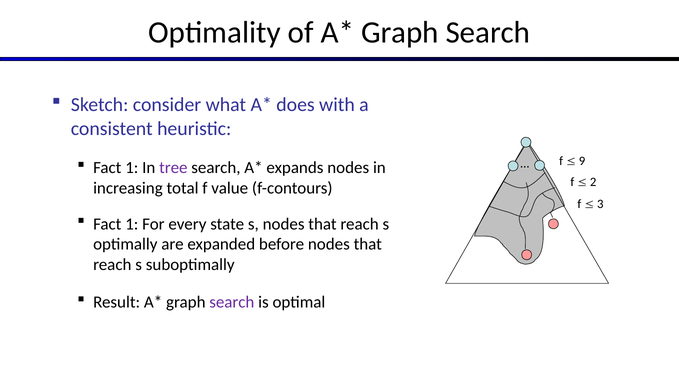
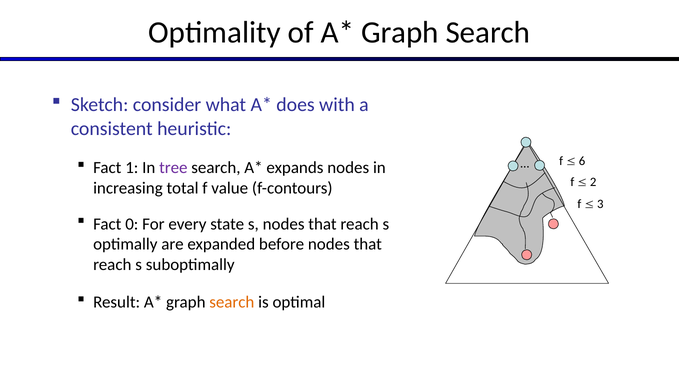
9: 9 -> 6 (582, 161)
1: 1 -> 0 (132, 224)
search colour: purple -> orange (232, 302)
